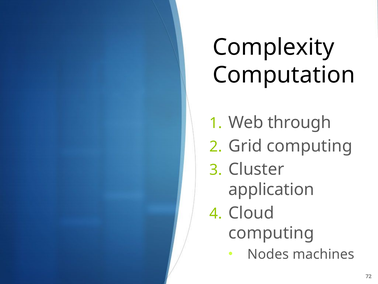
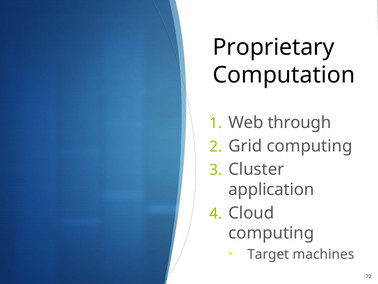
Complexity: Complexity -> Proprietary (274, 47)
Nodes: Nodes -> Target (268, 254)
